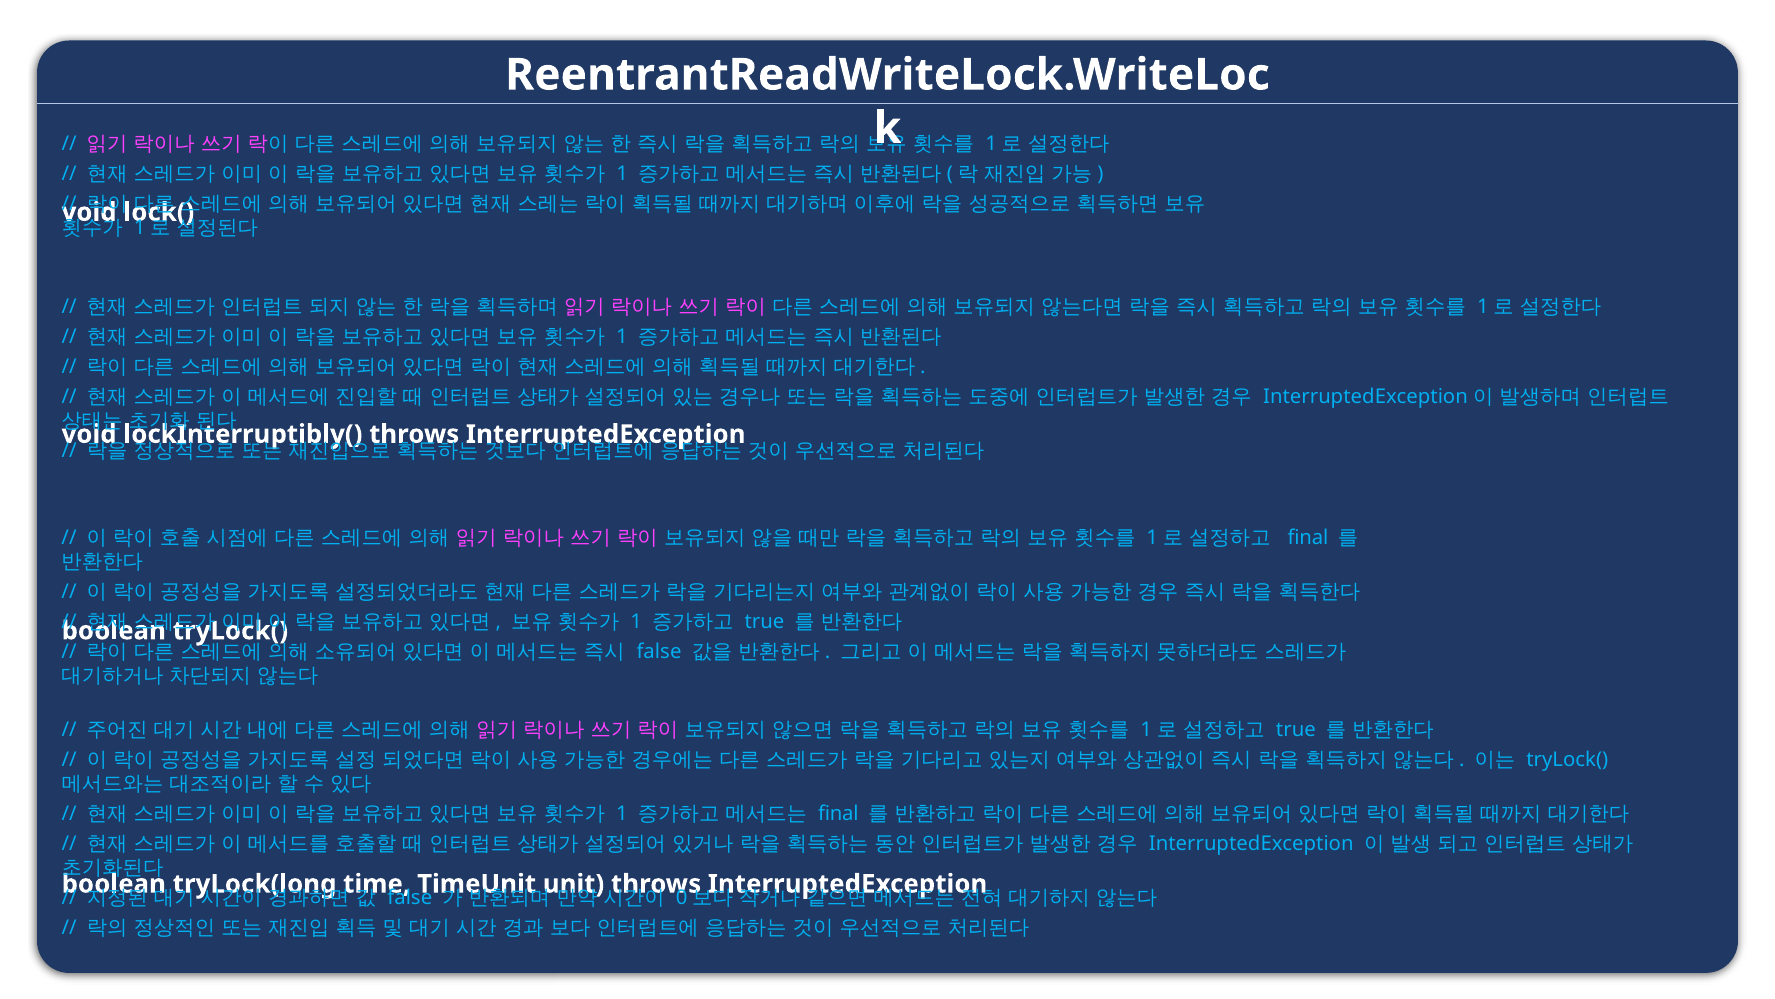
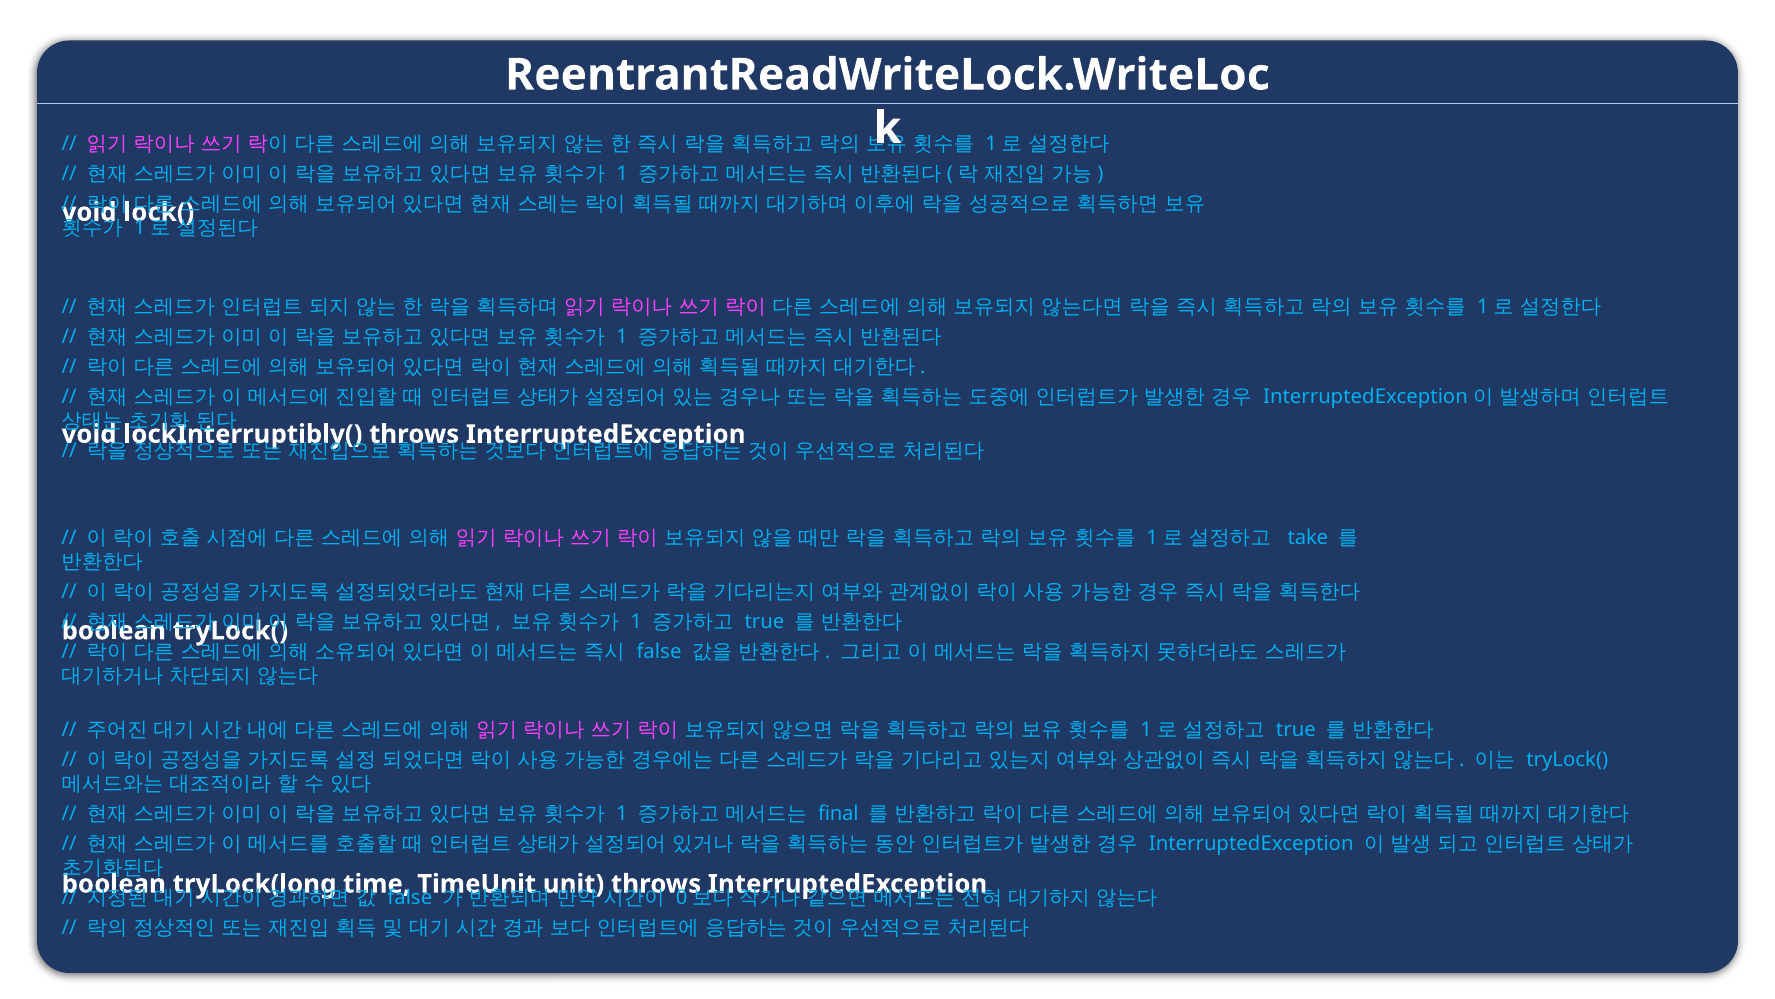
final: final -> take (1308, 537)
